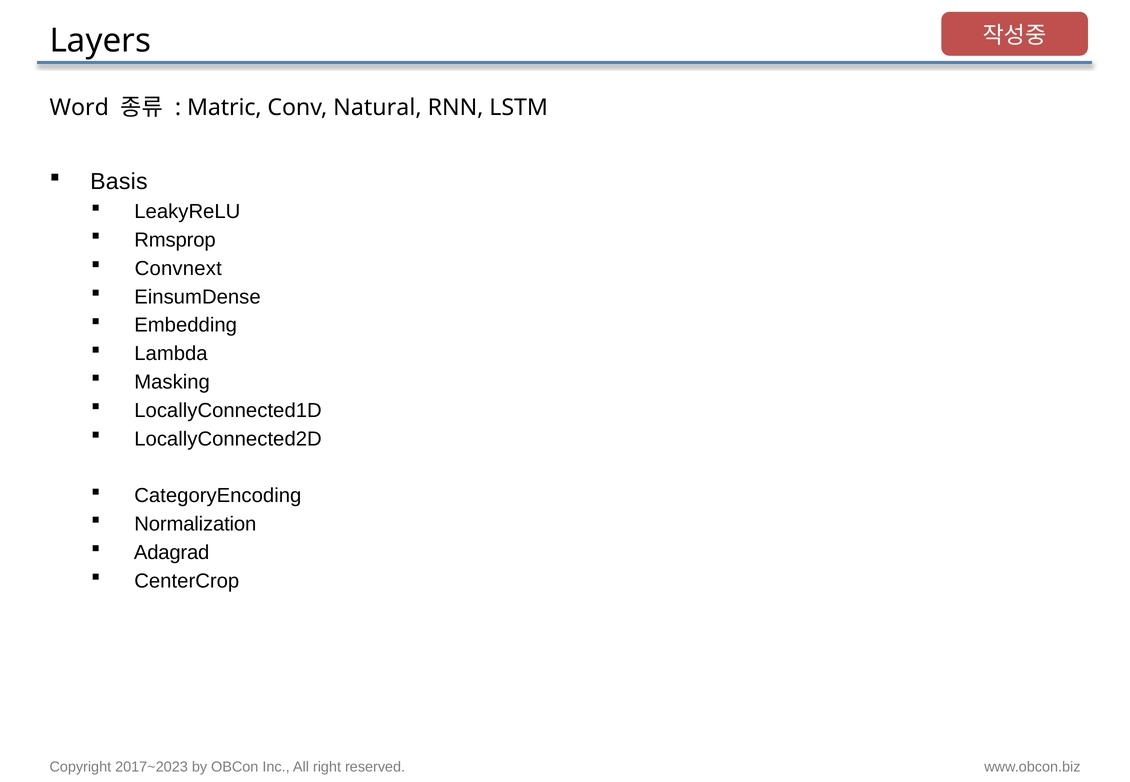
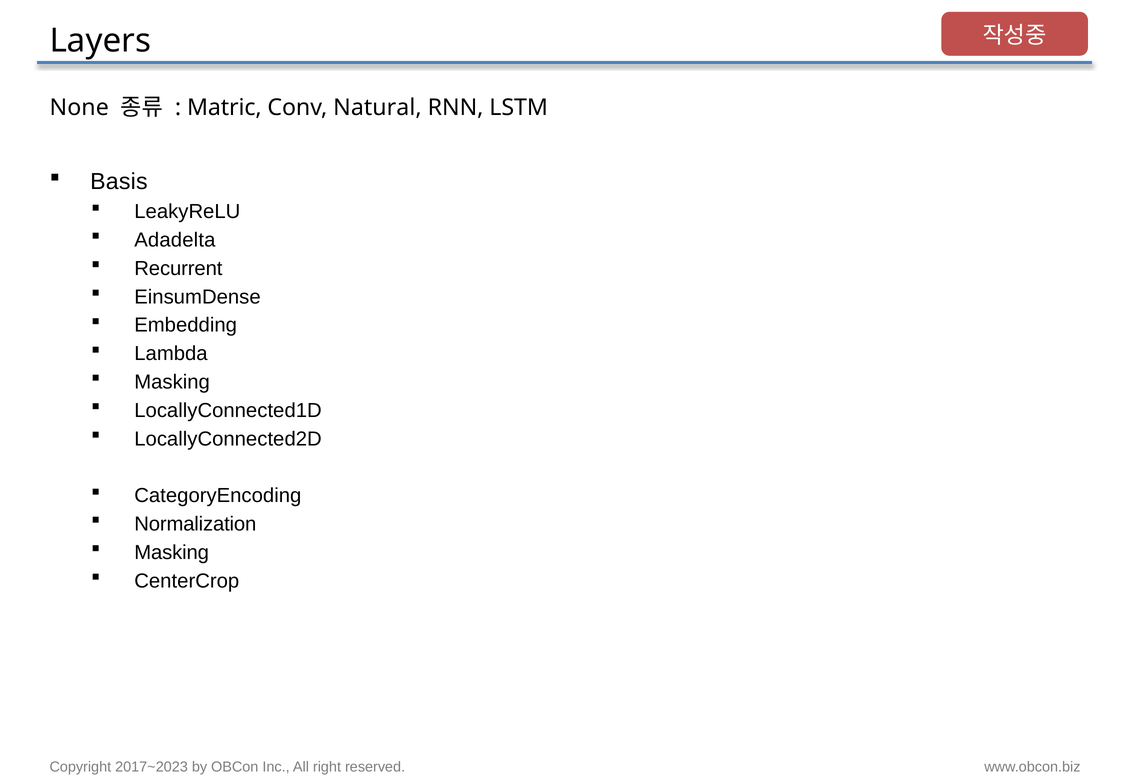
Word: Word -> None (79, 108)
Rmsprop: Rmsprop -> Adadelta (175, 240)
Convnext: Convnext -> Recurrent (178, 269)
Adagrad: Adagrad -> Masking (172, 553)
